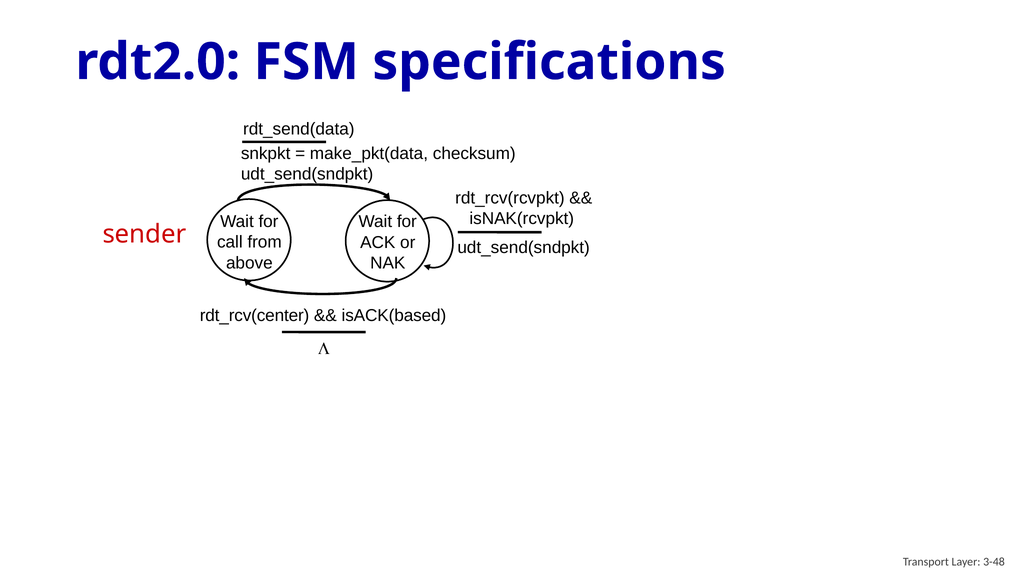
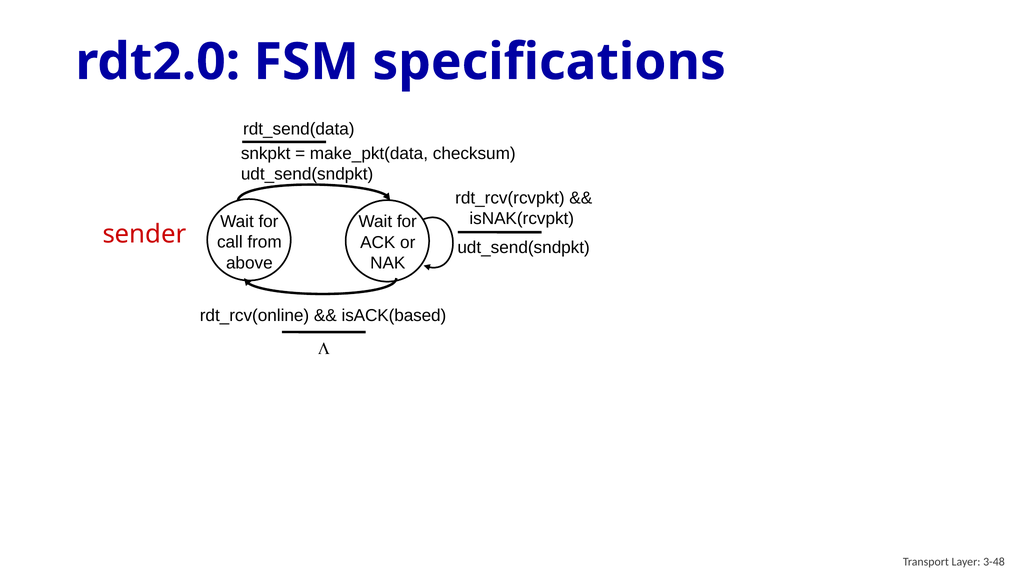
rdt_rcv(center: rdt_rcv(center -> rdt_rcv(online (254, 315)
